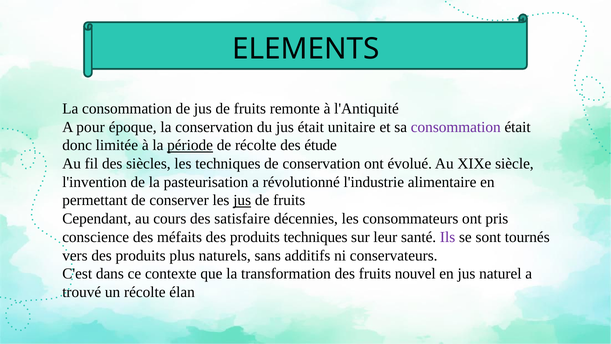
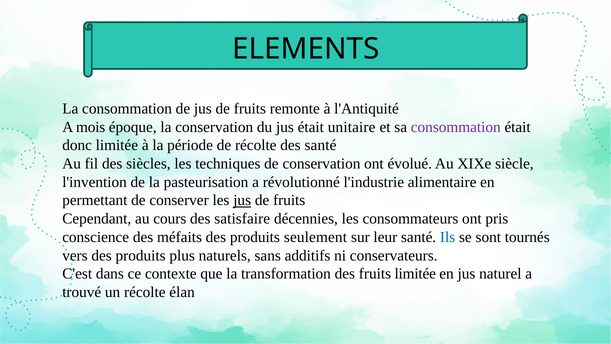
pour: pour -> mois (91, 127)
période underline: present -> none (190, 145)
des étude: étude -> santé (321, 145)
produits techniques: techniques -> seulement (315, 237)
Ils colour: purple -> blue (448, 237)
fruits nouvel: nouvel -> limitée (415, 274)
